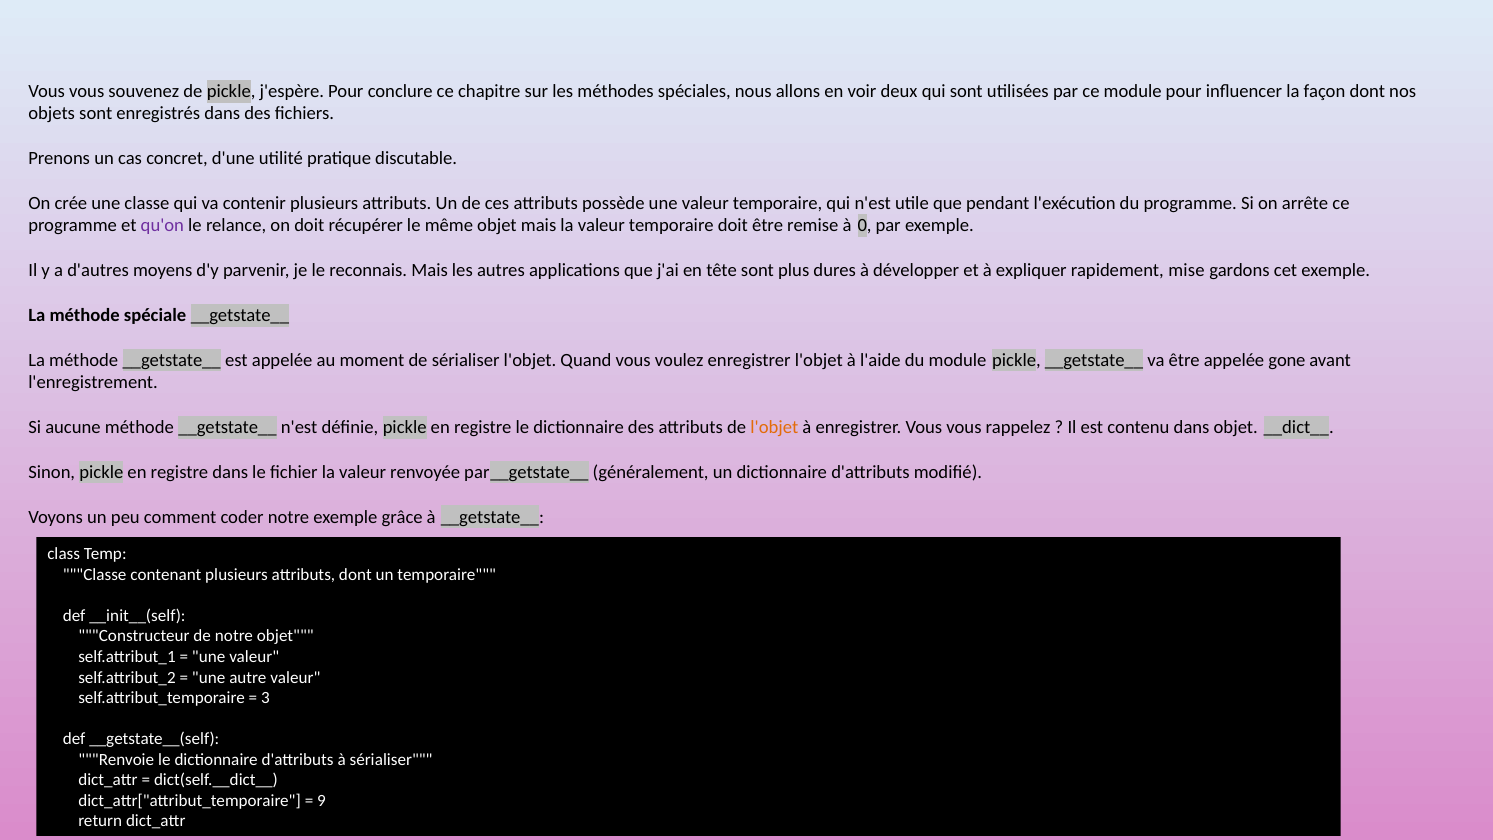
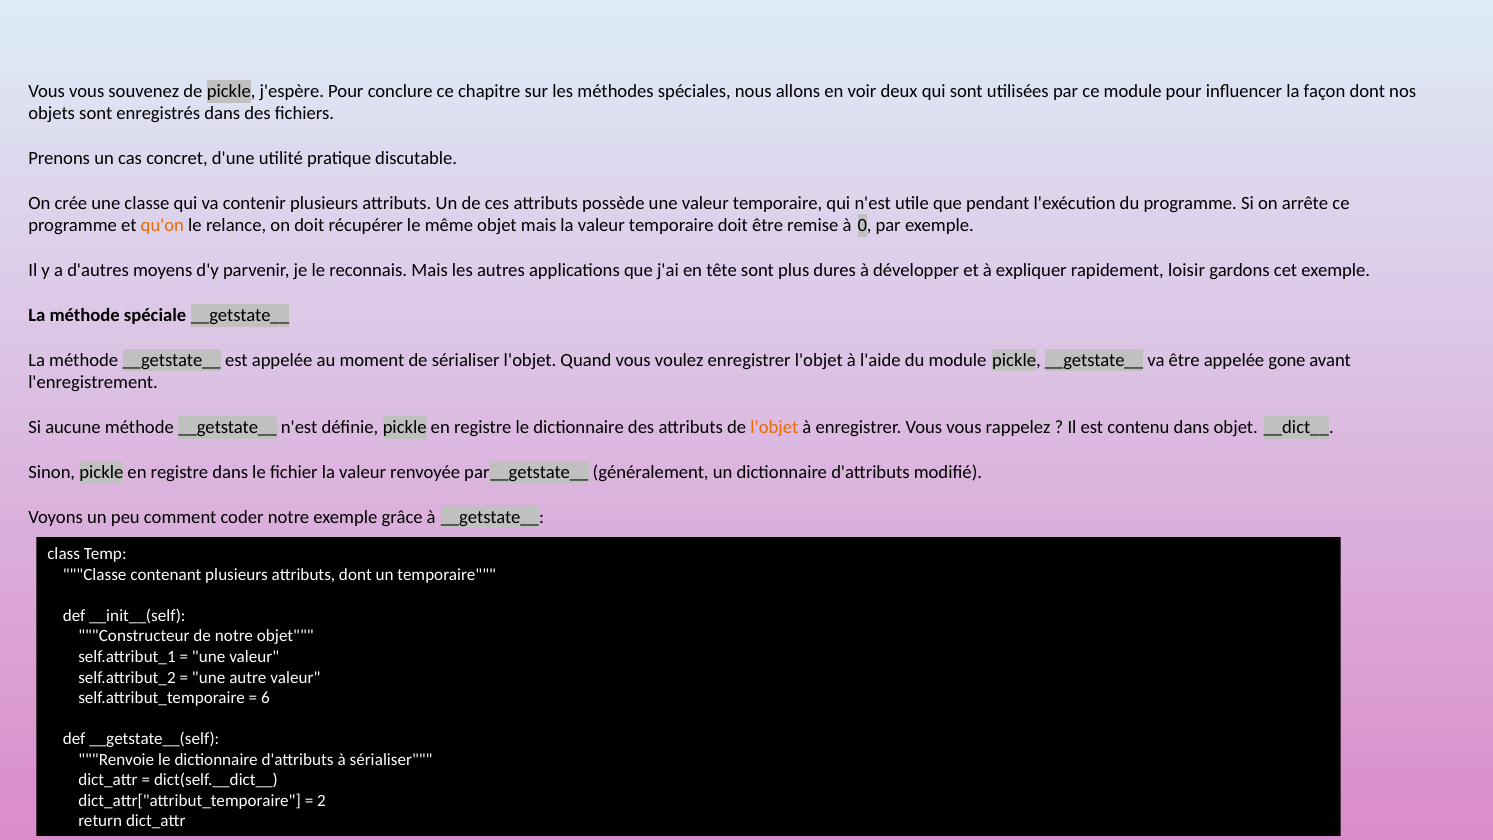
qu'on colour: purple -> orange (162, 226)
mise: mise -> loisir (1186, 271)
3: 3 -> 6 (266, 698)
9: 9 -> 2 (322, 800)
